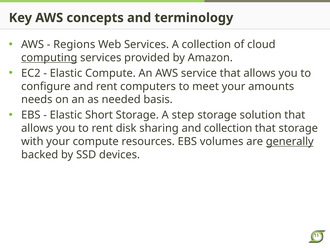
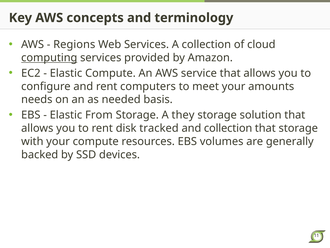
Short: Short -> From (99, 115)
step: step -> they (183, 115)
sharing: sharing -> tracked (159, 128)
generally underline: present -> none (290, 141)
